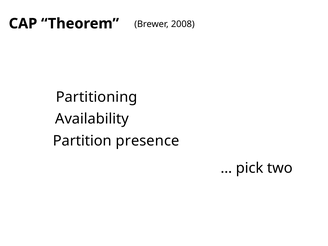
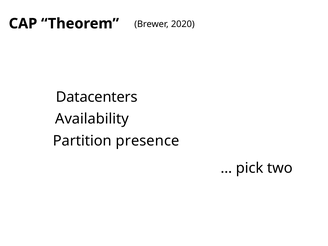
2008: 2008 -> 2020 (183, 24)
Partitioning: Partitioning -> Datacenters (97, 97)
